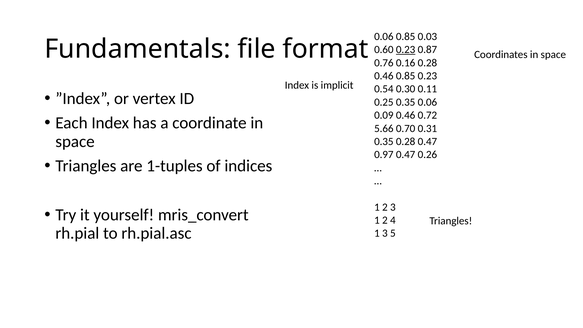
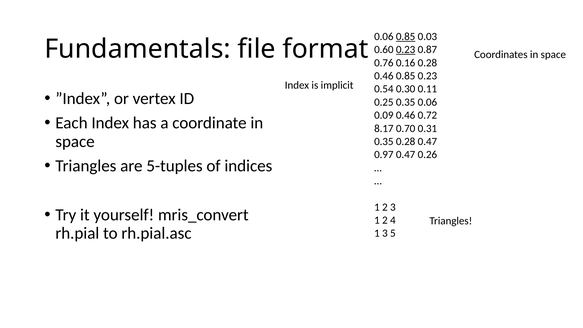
0.85 underline: none -> present (406, 37)
5.66: 5.66 -> 8.17 (384, 128)
1-tuples: 1-tuples -> 5-tuples (174, 166)
